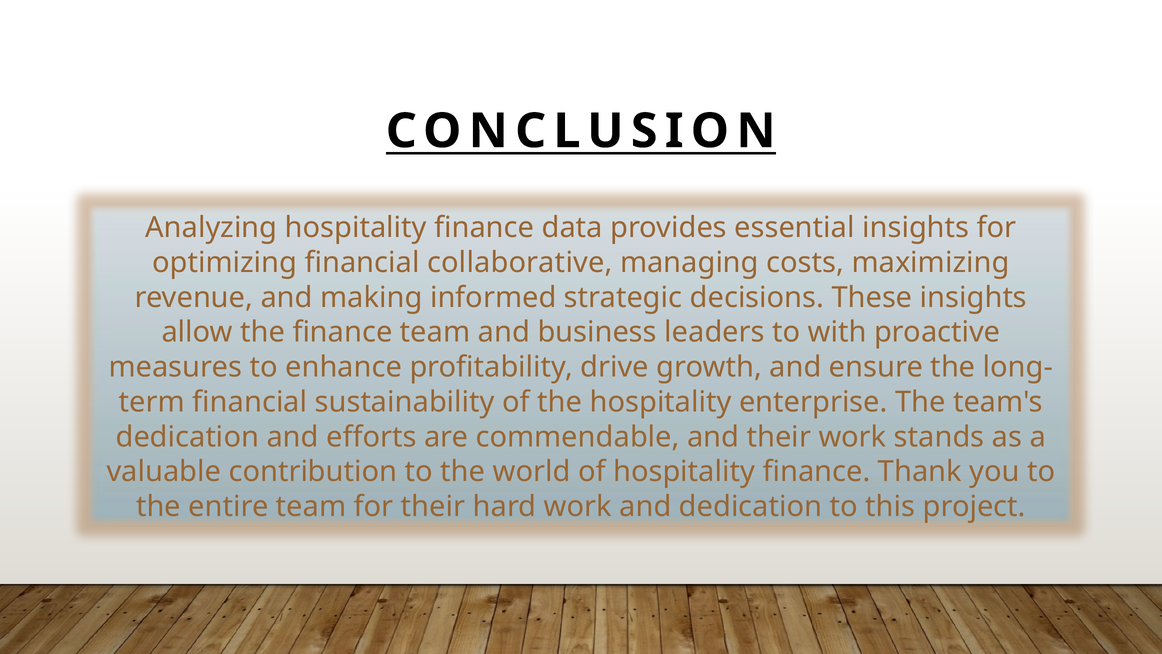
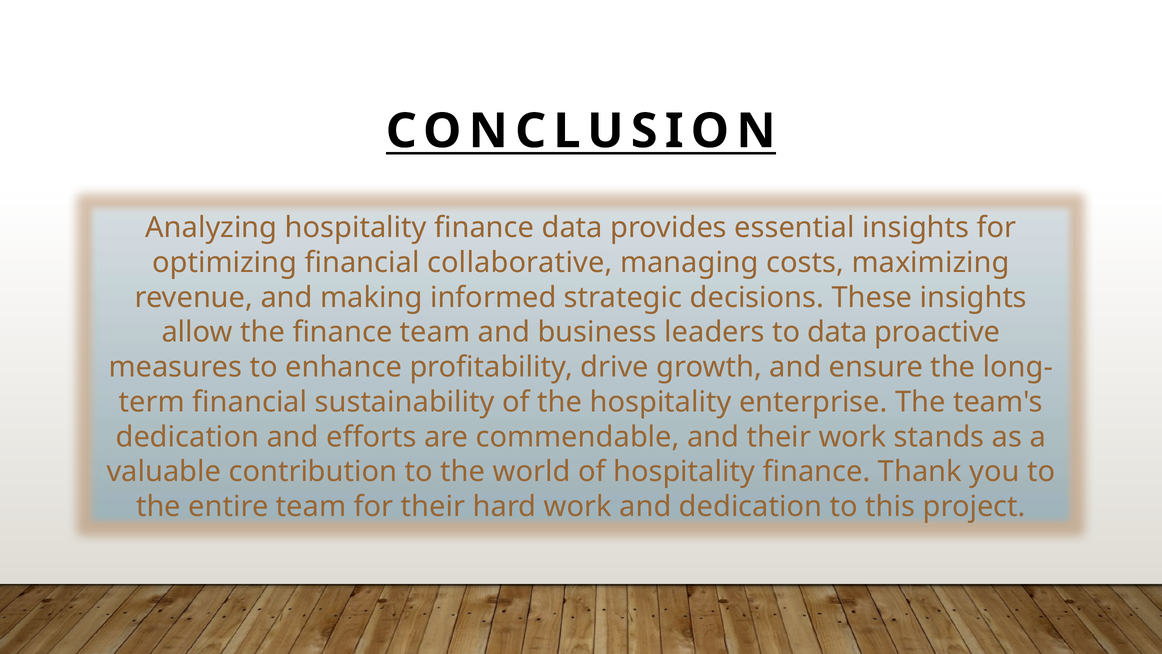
to with: with -> data (837, 332)
